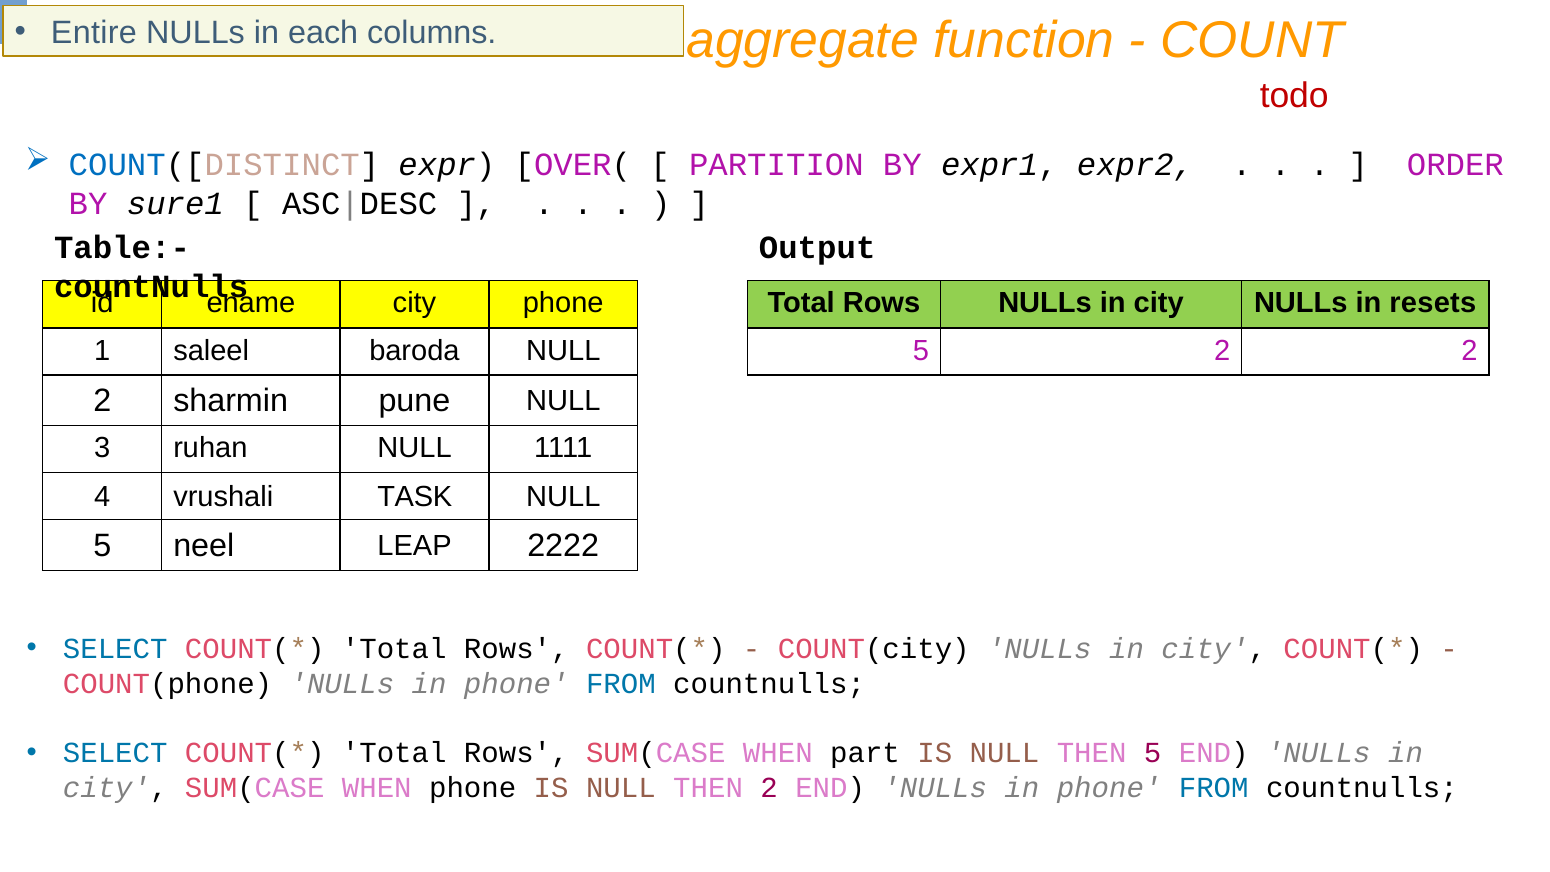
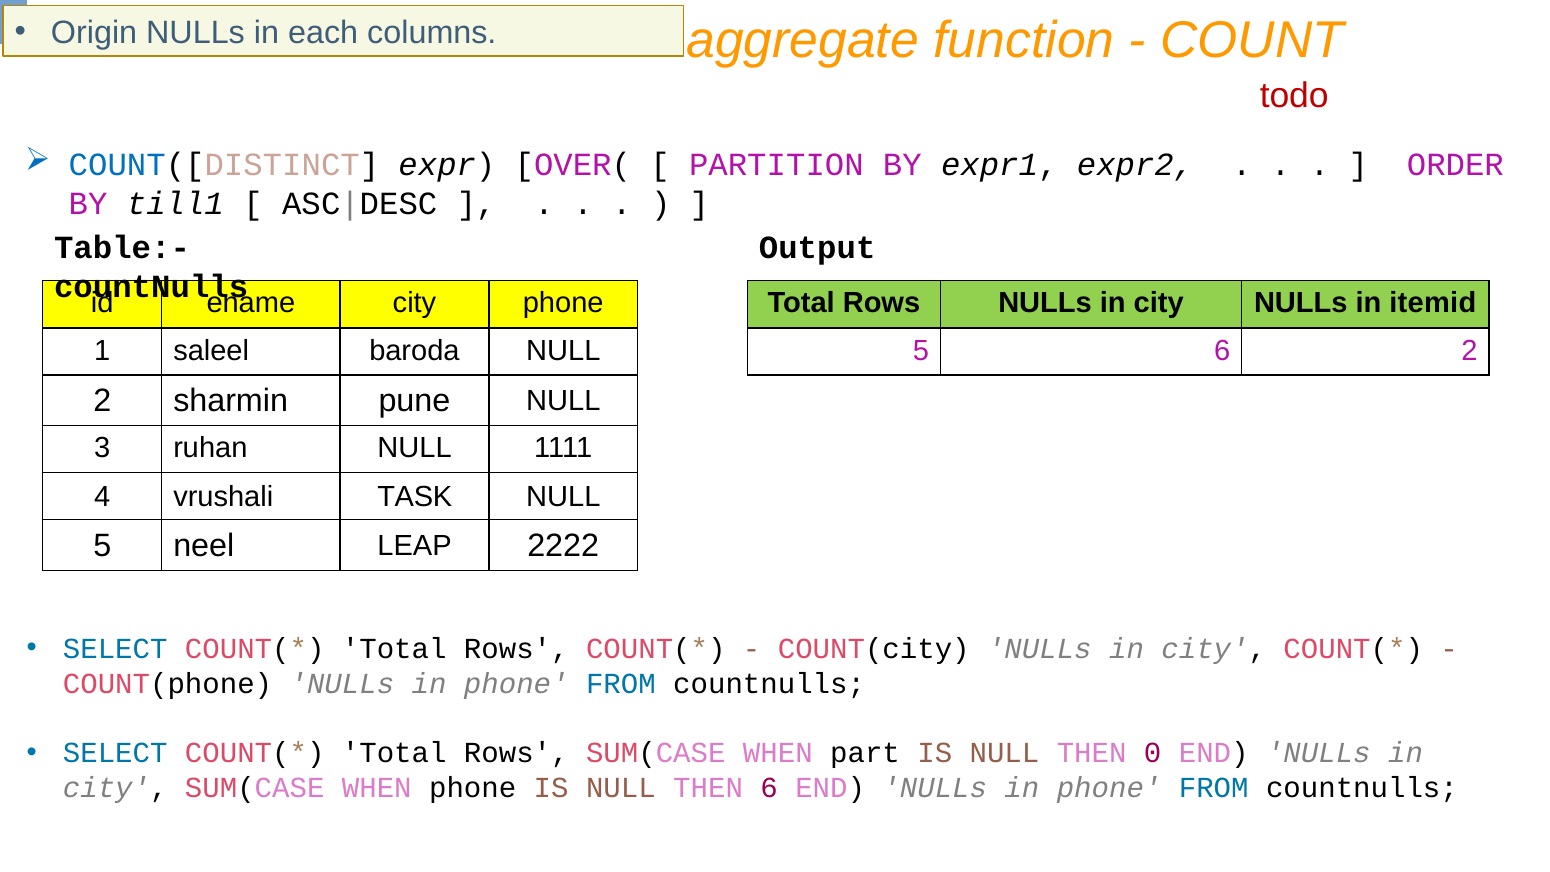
Entire: Entire -> Origin (94, 33)
sure1: sure1 -> till1 (175, 204)
resets: resets -> itemid (1433, 303)
5 2: 2 -> 6 (1222, 350)
THEN 5: 5 -> 0 (1153, 753)
THEN 2: 2 -> 6 (769, 788)
